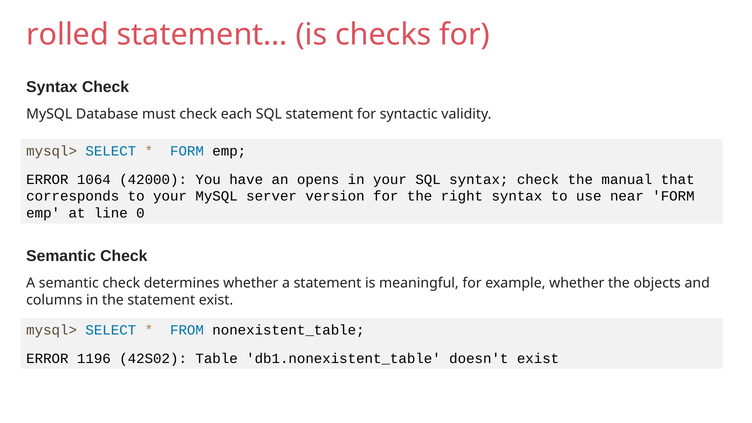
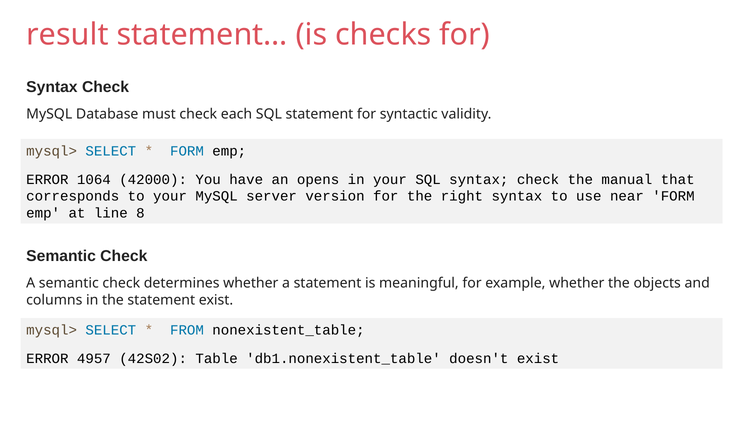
rolled: rolled -> result (68, 35)
0: 0 -> 8 (140, 213)
1196: 1196 -> 4957 (94, 358)
